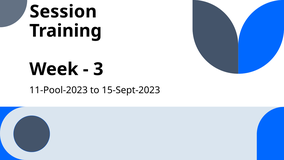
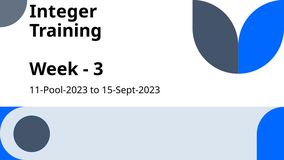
Session: Session -> Integer (63, 12)
